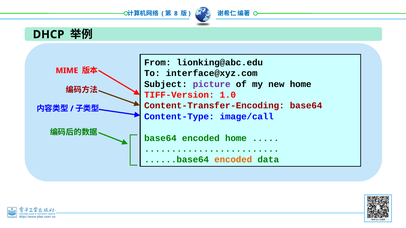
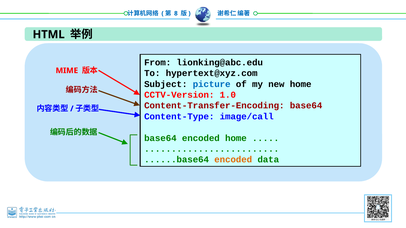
DHCP: DHCP -> HTML (49, 35)
interface@xyz.com: interface@xyz.com -> hypertext@xyz.com (212, 73)
picture colour: purple -> blue (212, 84)
TIFF-Version: TIFF-Version -> CCTV-Version (179, 95)
